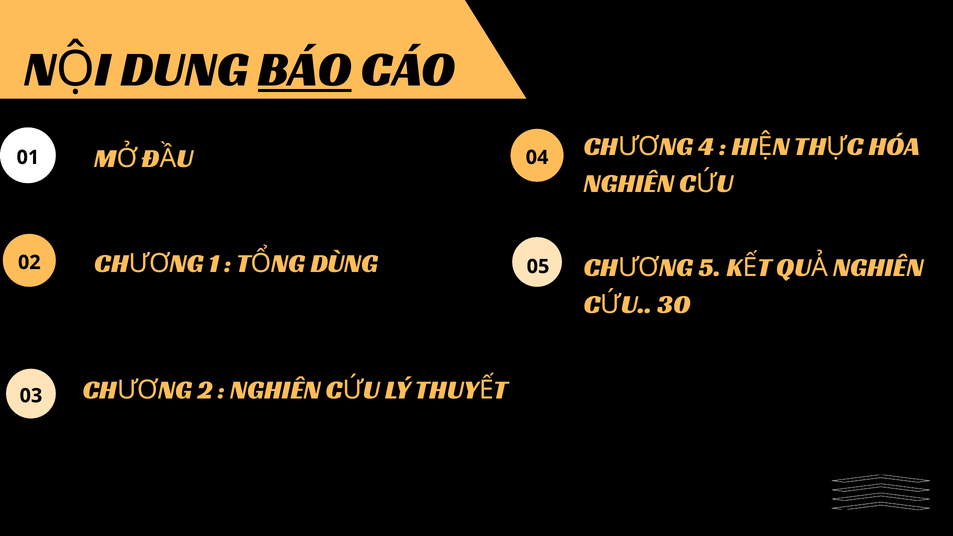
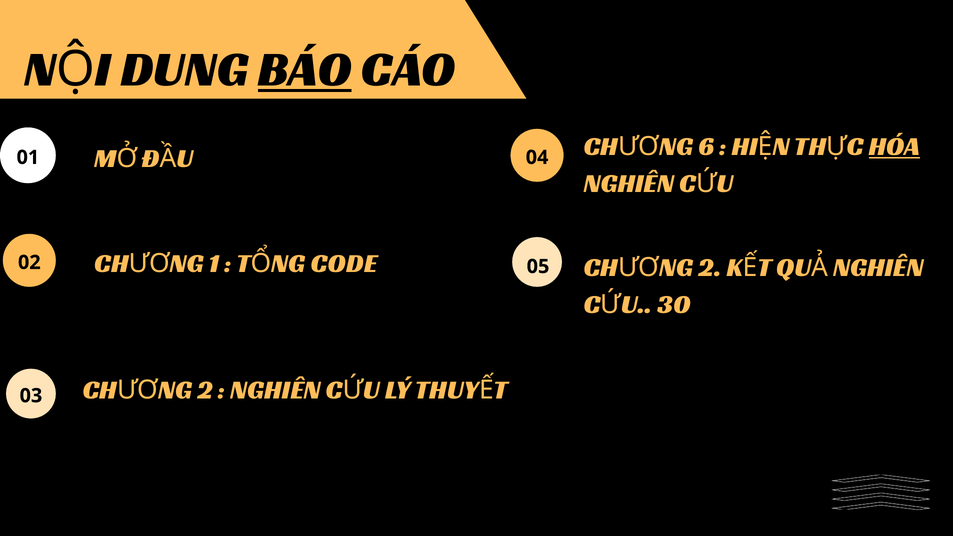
4: 4 -> 6 (706, 146)
HÓA underline: none -> present (895, 146)
DÙNG: DÙNG -> CODE (344, 264)
5: 5 -> 2 (710, 268)
